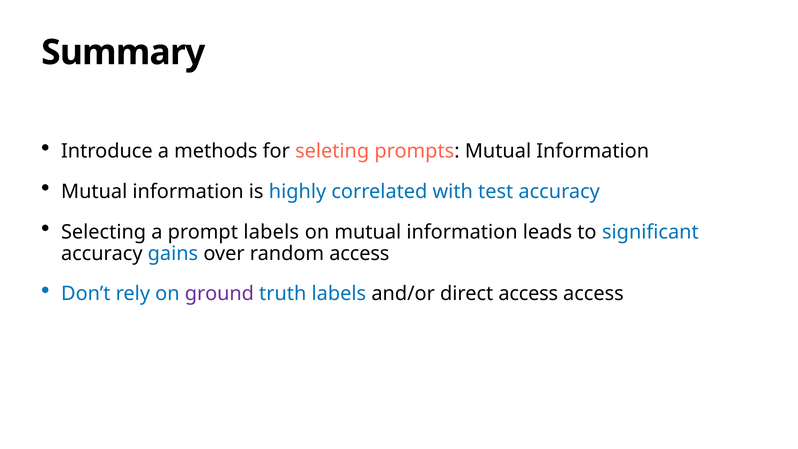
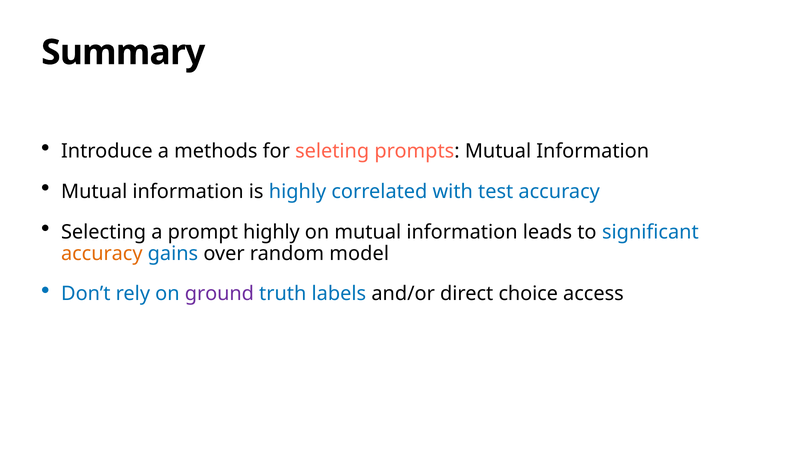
prompt labels: labels -> highly (271, 232)
accuracy colour: black -> orange (102, 253)
random access: access -> model (359, 253)
direct access: access -> choice (528, 294)
